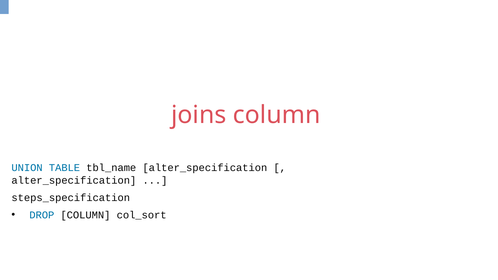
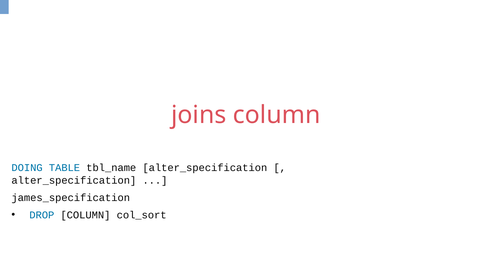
UNION: UNION -> DOING (27, 168)
steps_specification: steps_specification -> james_specification (71, 198)
